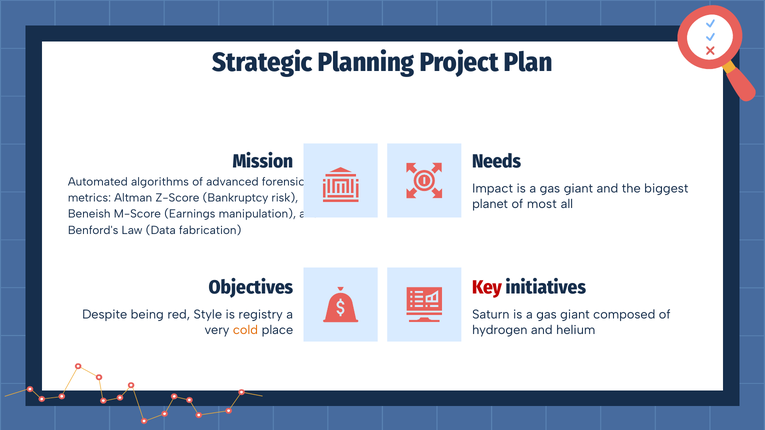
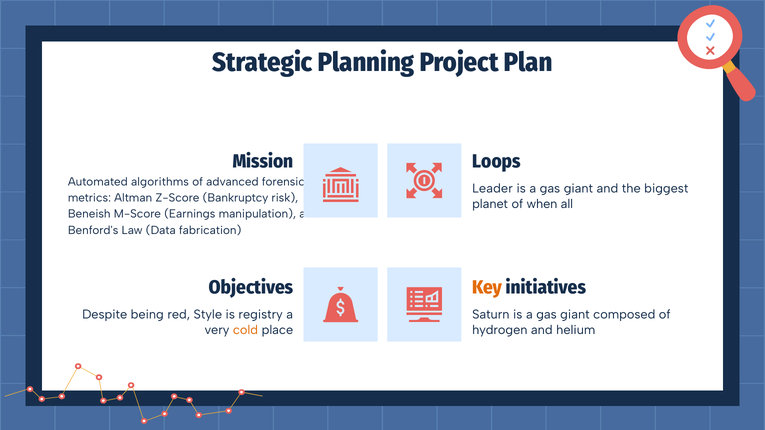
Needs: Needs -> Loops (496, 161)
Impact: Impact -> Leader (493, 189)
most: most -> when (542, 204)
Key colour: red -> orange (487, 288)
